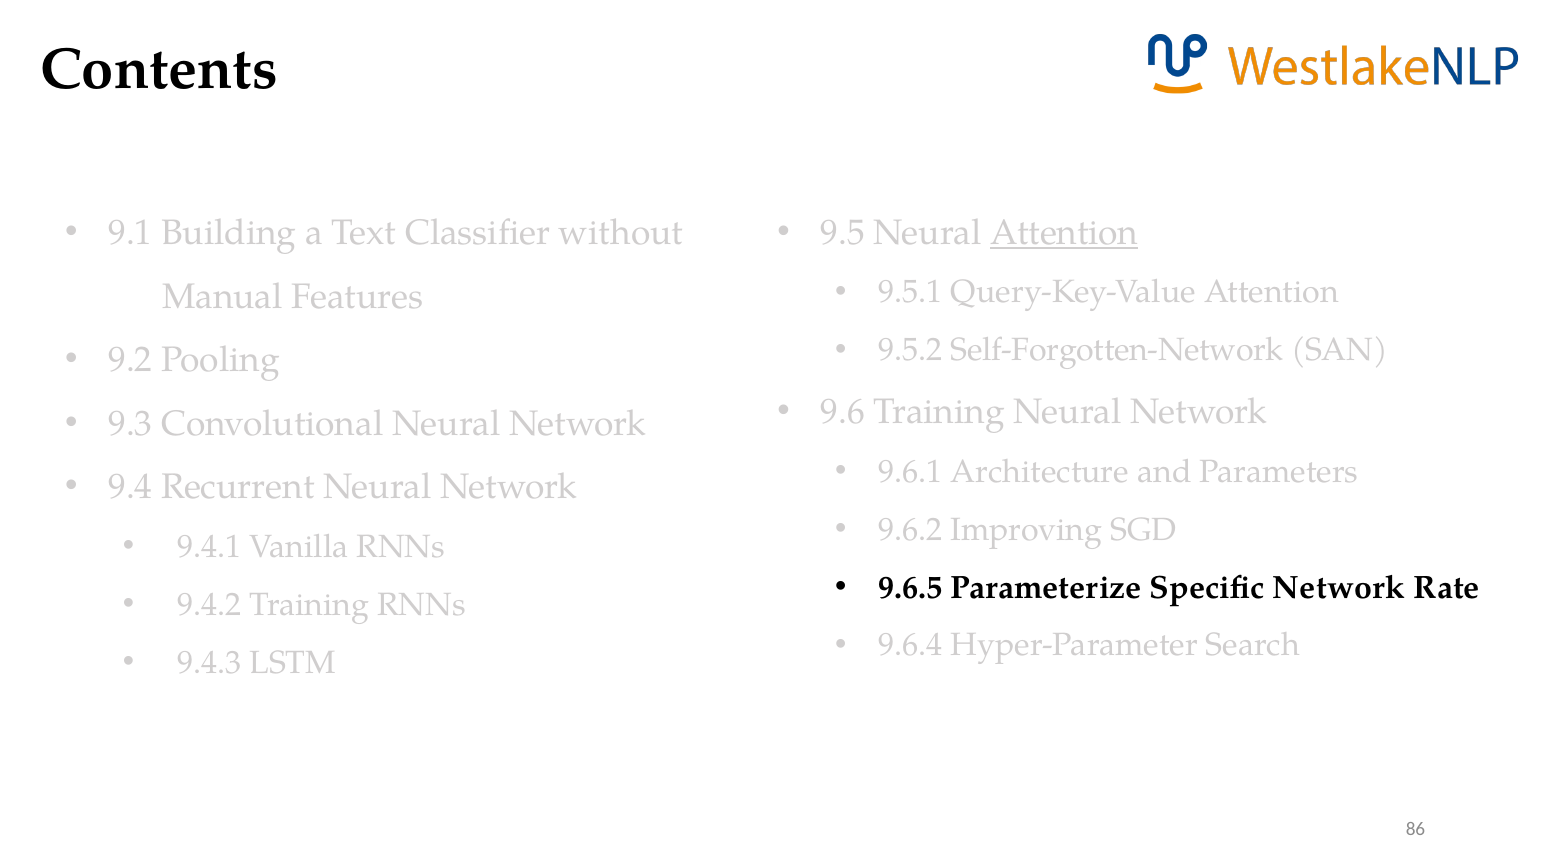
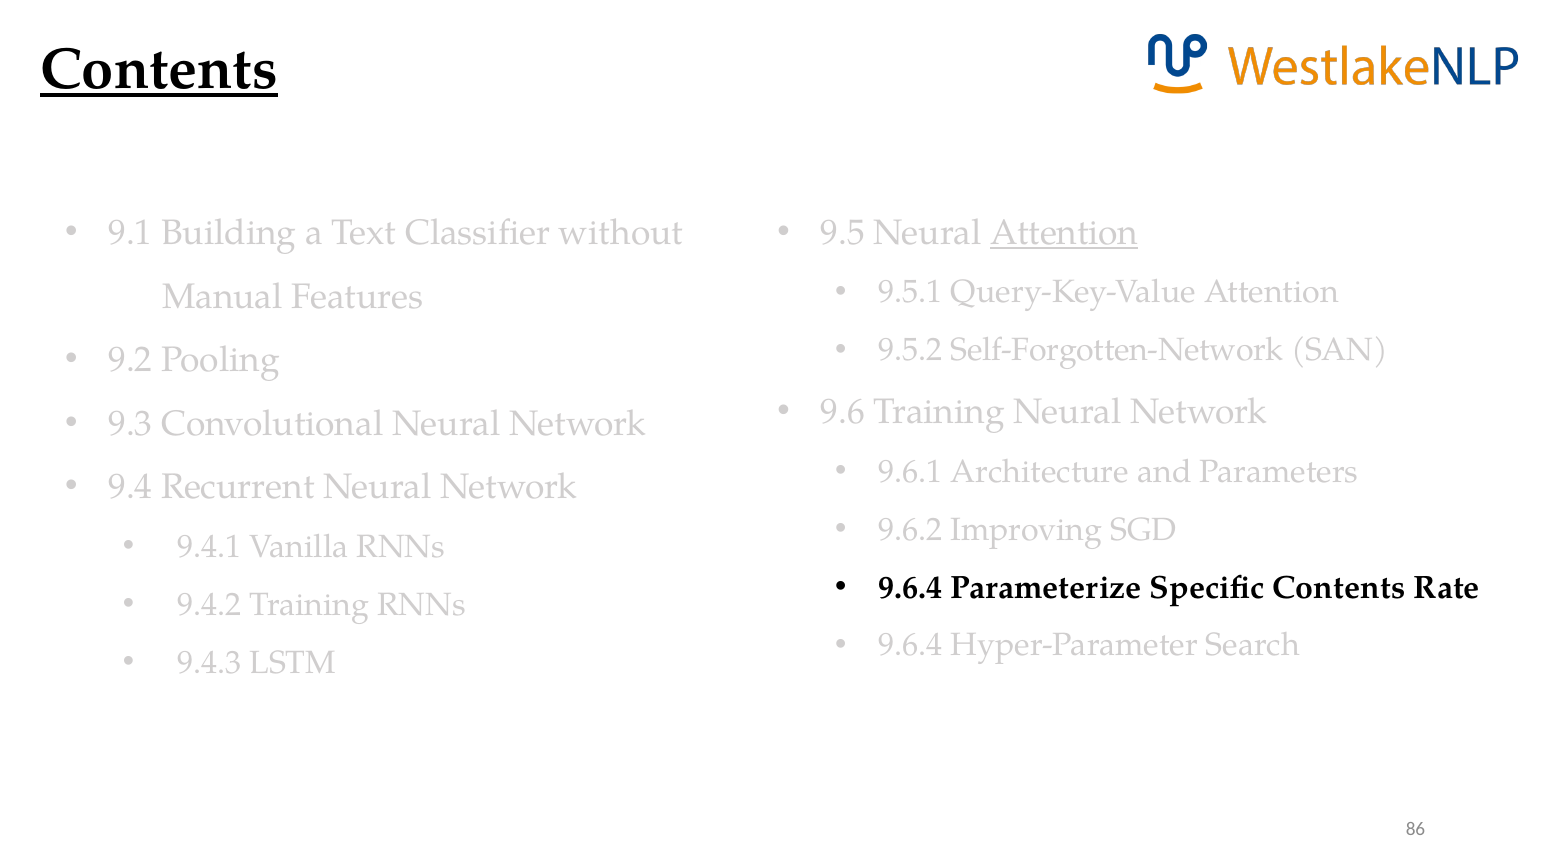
Contents underline: none -> present (159, 70)
9.6.5: 9.6.5 -> 9.6.4 (911, 587)
Specific Network: Network -> Contents (1339, 587)
